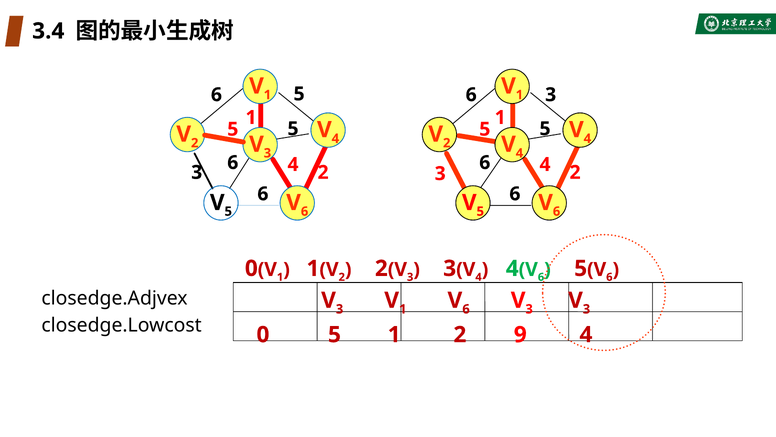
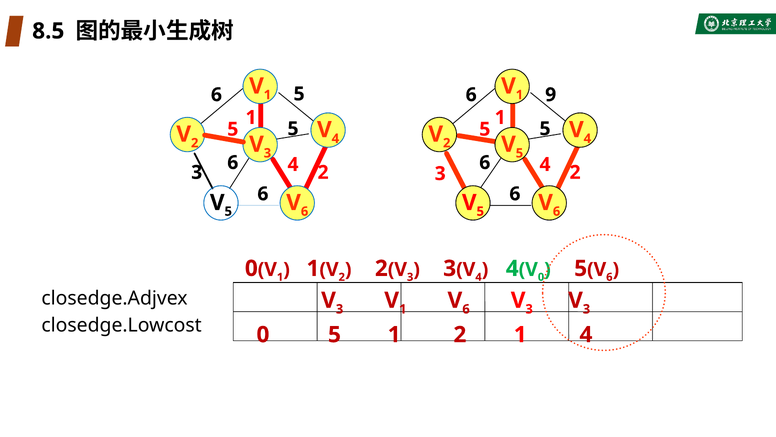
3.4: 3.4 -> 8.5 (48, 31)
6 3: 3 -> 9 (551, 95)
4: 4 -> 5 (519, 153)
6: 6 -> 0 (541, 277)
1 2 9: 9 -> 1 (520, 334)
